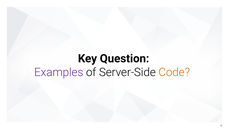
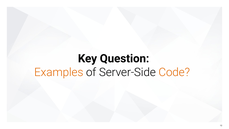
Examples colour: purple -> orange (59, 72)
